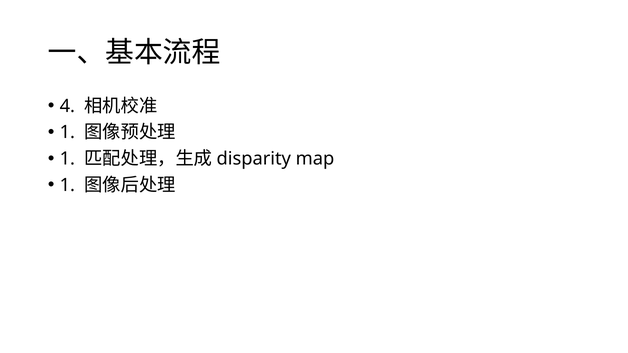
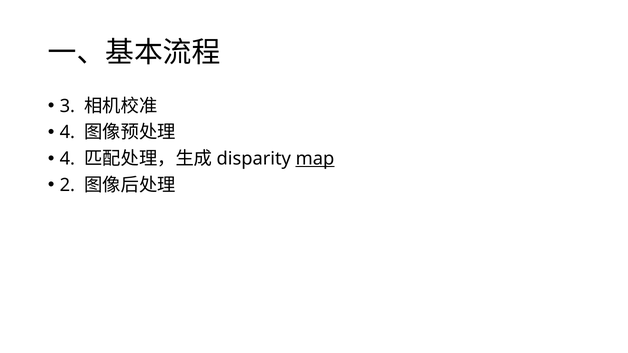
4: 4 -> 3 (67, 106)
1: 1 -> 4 (67, 133)
1: 1 -> 4 (67, 159)
map underline: none -> present (315, 159)
1: 1 -> 2 (67, 185)
